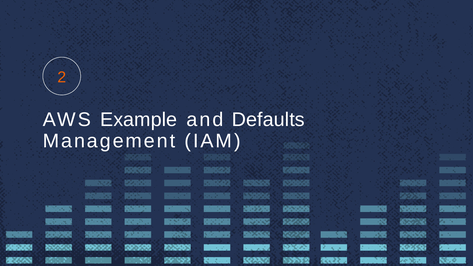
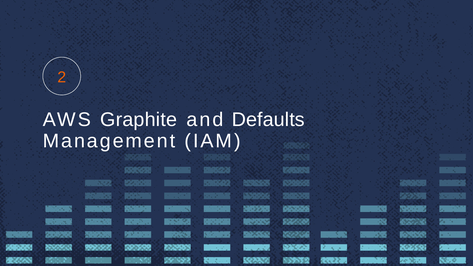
Example: Example -> Graphite (139, 120)
